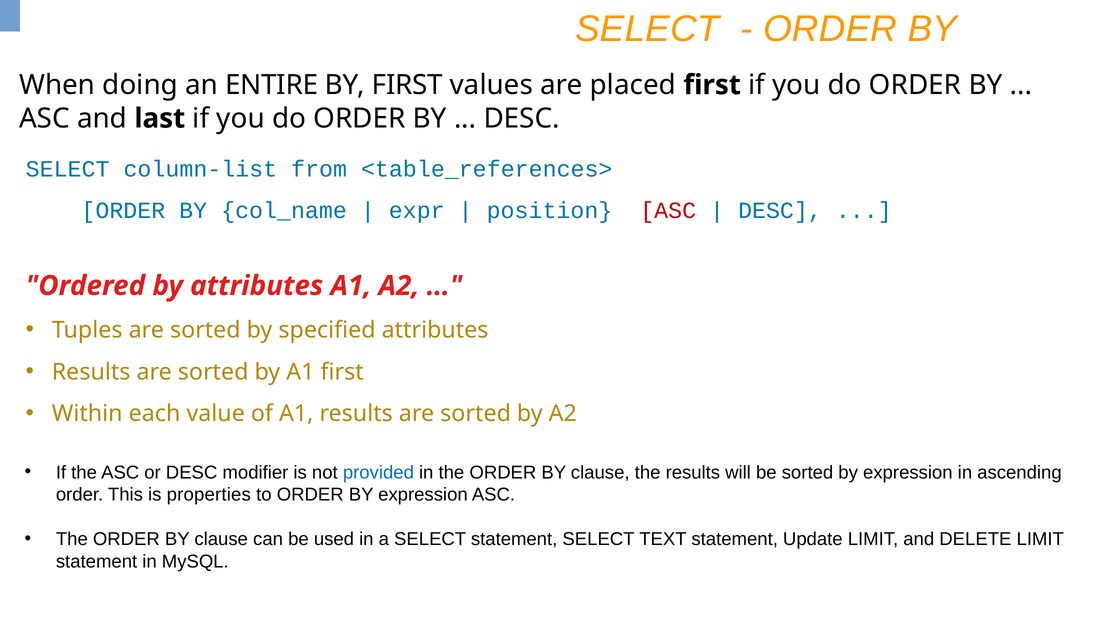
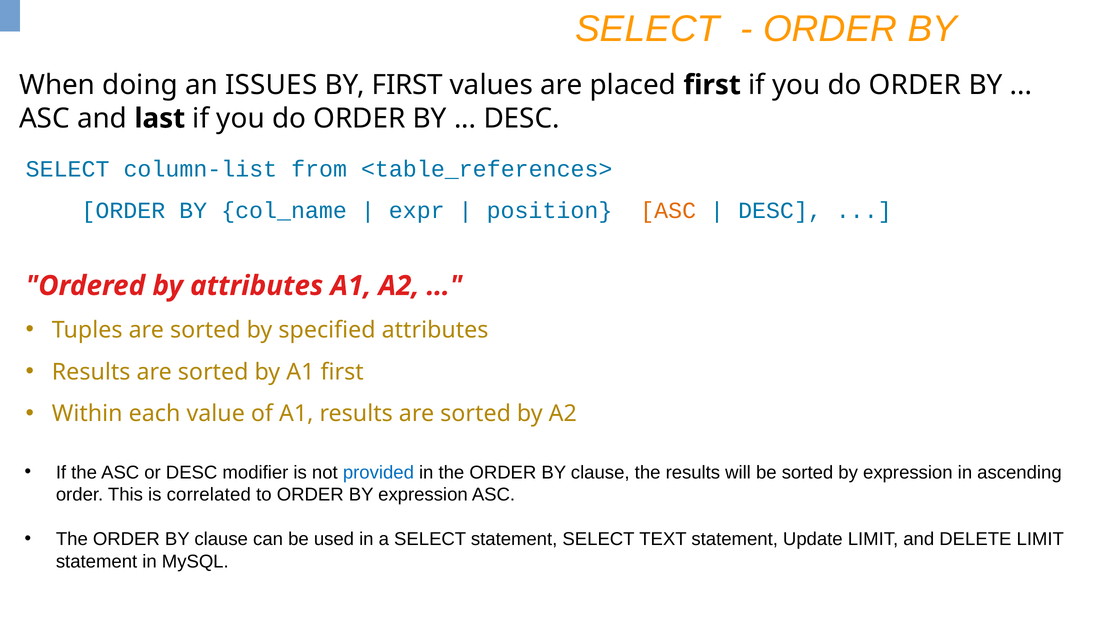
ENTIRE: ENTIRE -> ISSUES (271, 85)
ASC colour: red -> orange (668, 211)
properties: properties -> correlated (209, 495)
